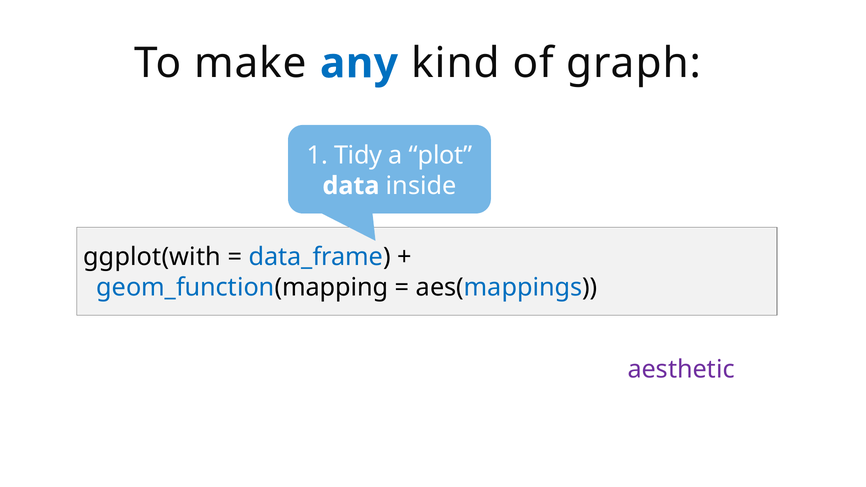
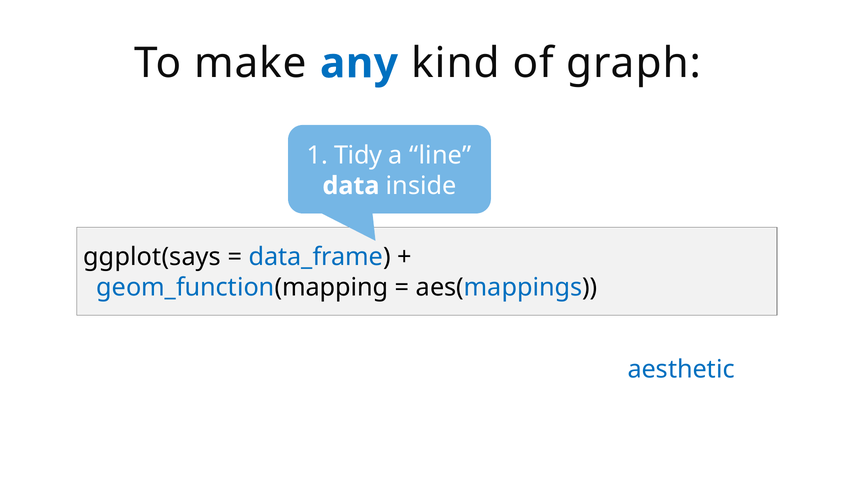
plot: plot -> line (440, 155)
ggplot(with: ggplot(with -> ggplot(says (152, 257)
aesthetic colour: purple -> blue (681, 369)
